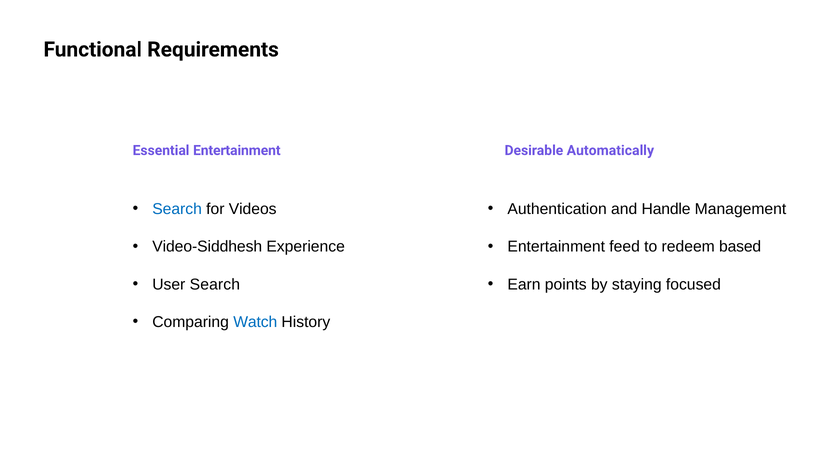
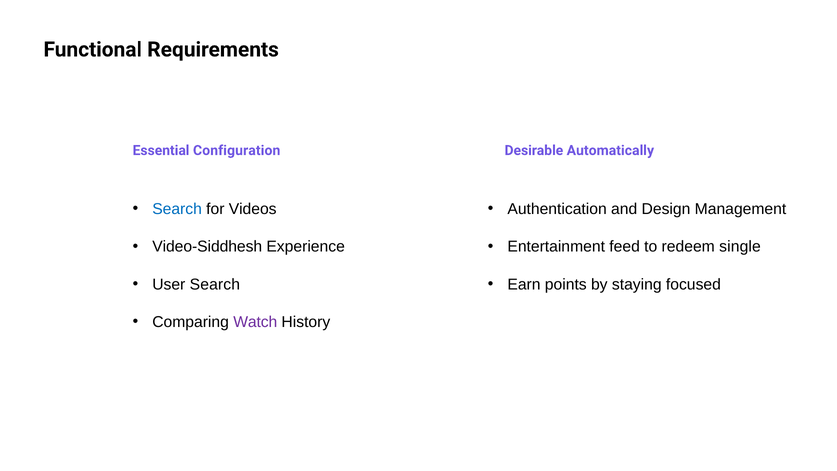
Essential Entertainment: Entertainment -> Configuration (237, 150)
Handle: Handle -> Design (666, 209)
based: based -> single (740, 247)
Watch colour: blue -> purple (255, 322)
